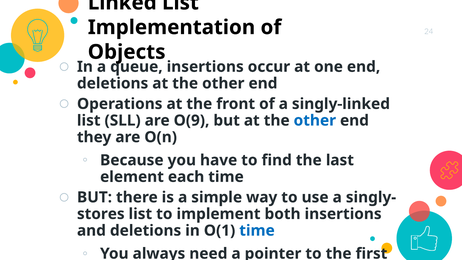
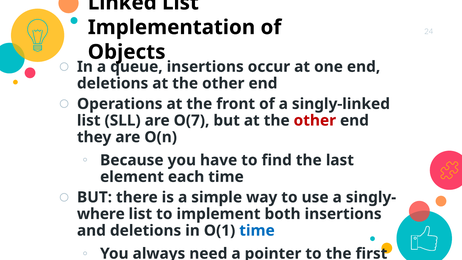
O(9: O(9 -> O(7 (192, 120)
other colour: blue -> red (315, 120)
stores: stores -> where (101, 214)
